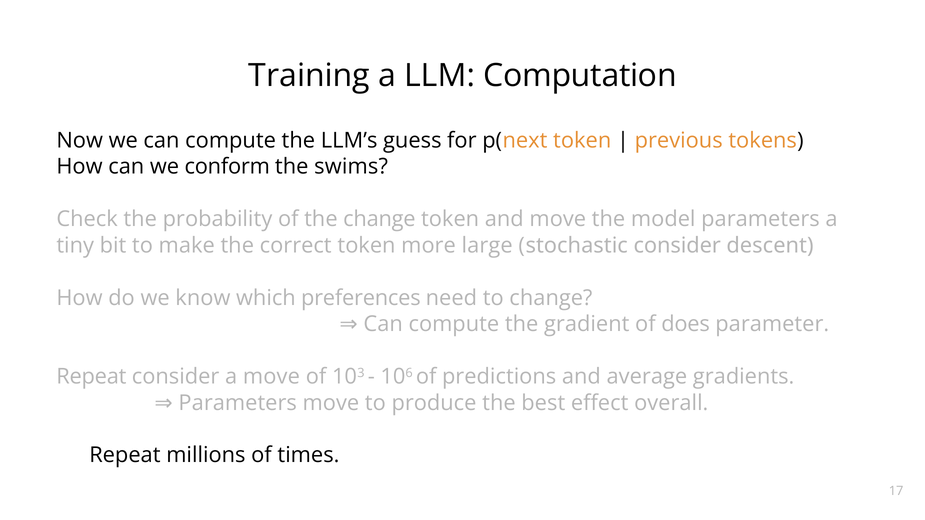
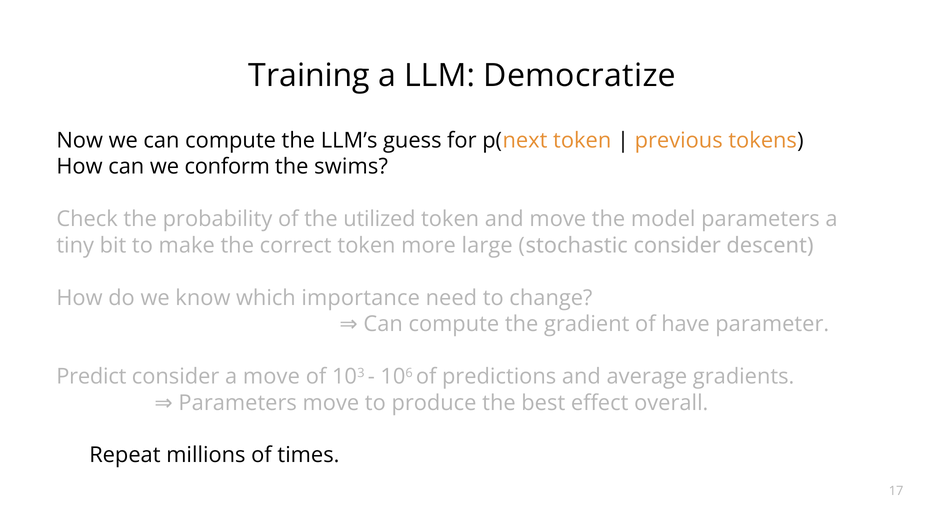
Computation: Computation -> Democratize (580, 76)
the change: change -> utilized (379, 219)
preferences: preferences -> importance (361, 298)
does: does -> have (685, 324)
Repeat: Repeat -> Predict (91, 377)
